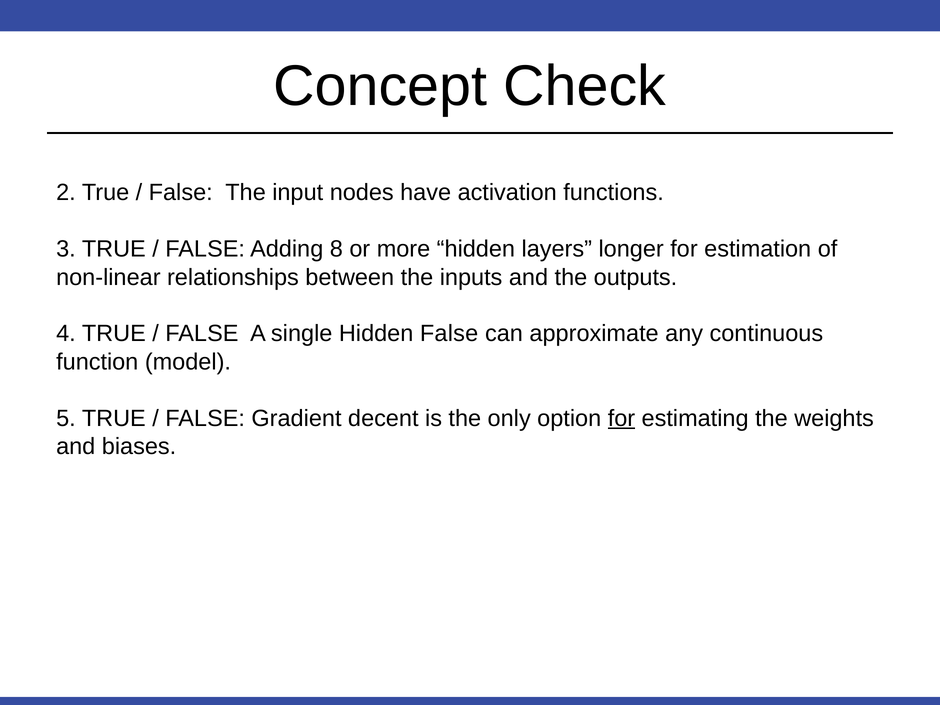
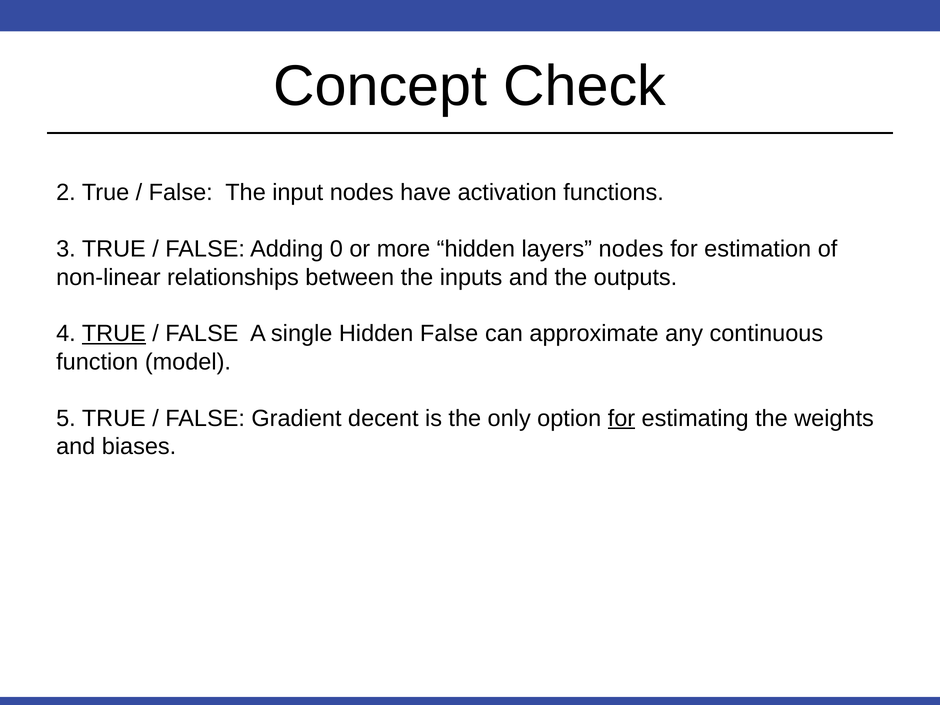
8: 8 -> 0 (336, 249)
layers longer: longer -> nodes (631, 249)
TRUE underline: none -> present (114, 334)
